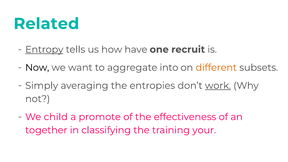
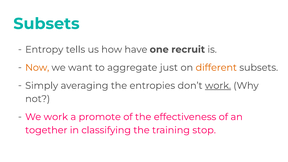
Related: Related -> Subsets (46, 24)
Entropy underline: present -> none (44, 50)
Now colour: black -> orange (37, 68)
into: into -> just (169, 68)
We child: child -> work (56, 117)
your: your -> stop (204, 130)
